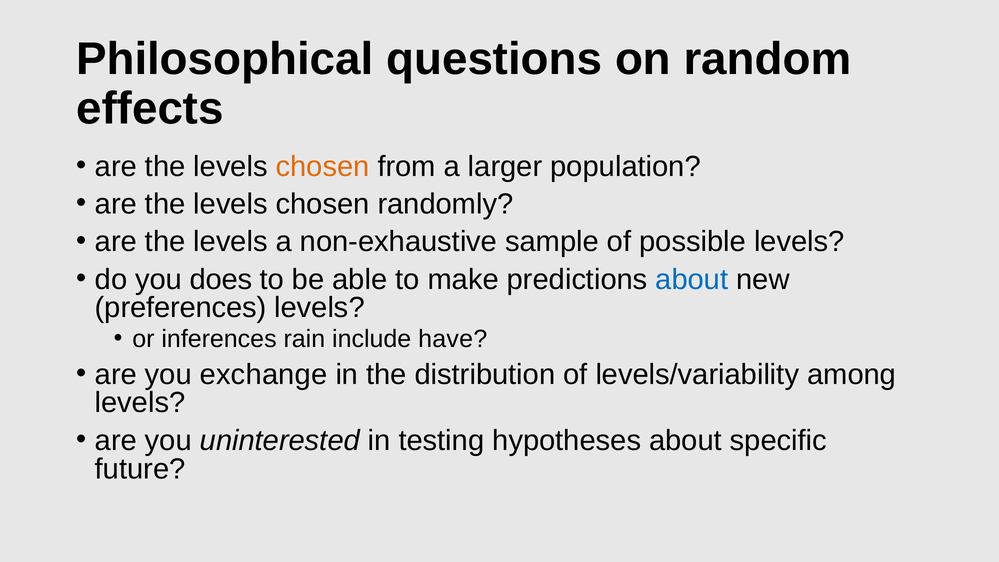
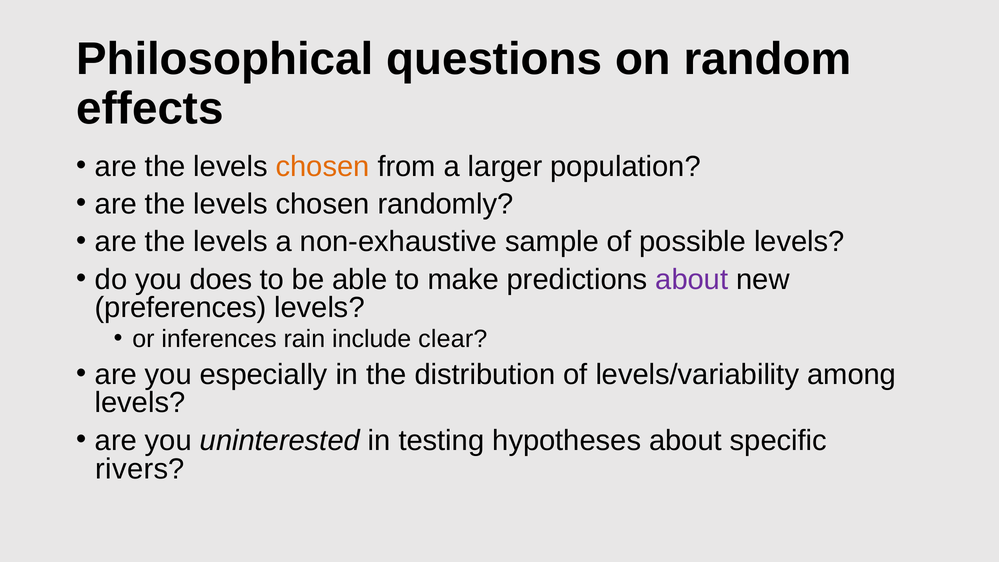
about colour: blue -> purple (692, 279)
have: have -> clear (453, 339)
exchange: exchange -> especially (264, 374)
future: future -> rivers (140, 469)
